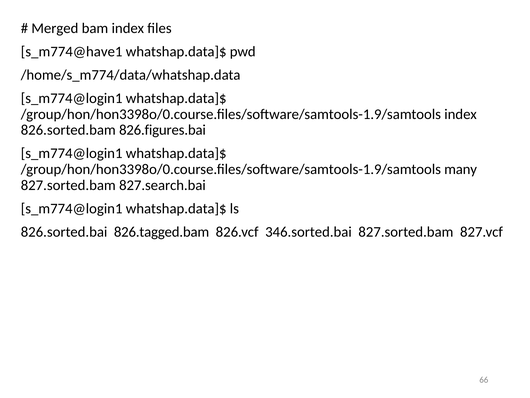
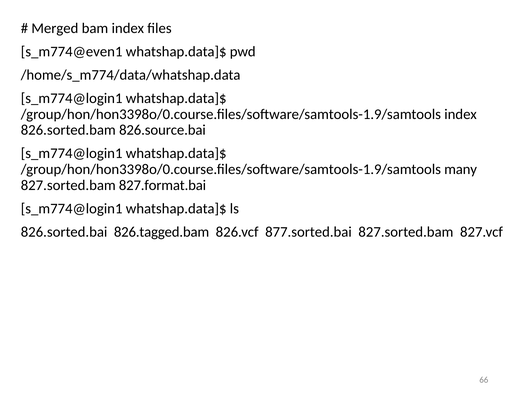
s_m774@have1: s_m774@have1 -> s_m774@even1 (72, 51)
826.figures.bai: 826.figures.bai -> 826.source.bai (162, 130)
827.search.bai: 827.search.bai -> 827.format.bai (162, 185)
346.sorted.bai: 346.sorted.bai -> 877.sorted.bai (308, 232)
